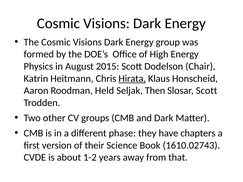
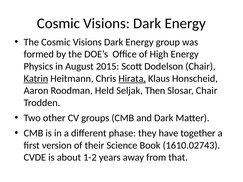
Katrin underline: none -> present (36, 79)
Slosar Scott: Scott -> Chair (207, 91)
chapters: chapters -> together (198, 133)
